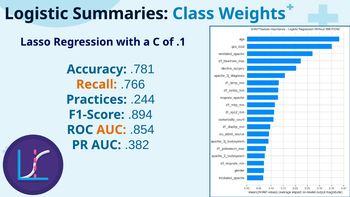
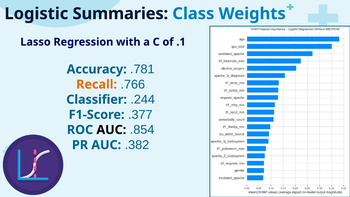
Practices: Practices -> Classifier (97, 100)
.894: .894 -> .377 (140, 115)
AUC colour: orange -> black (111, 130)
